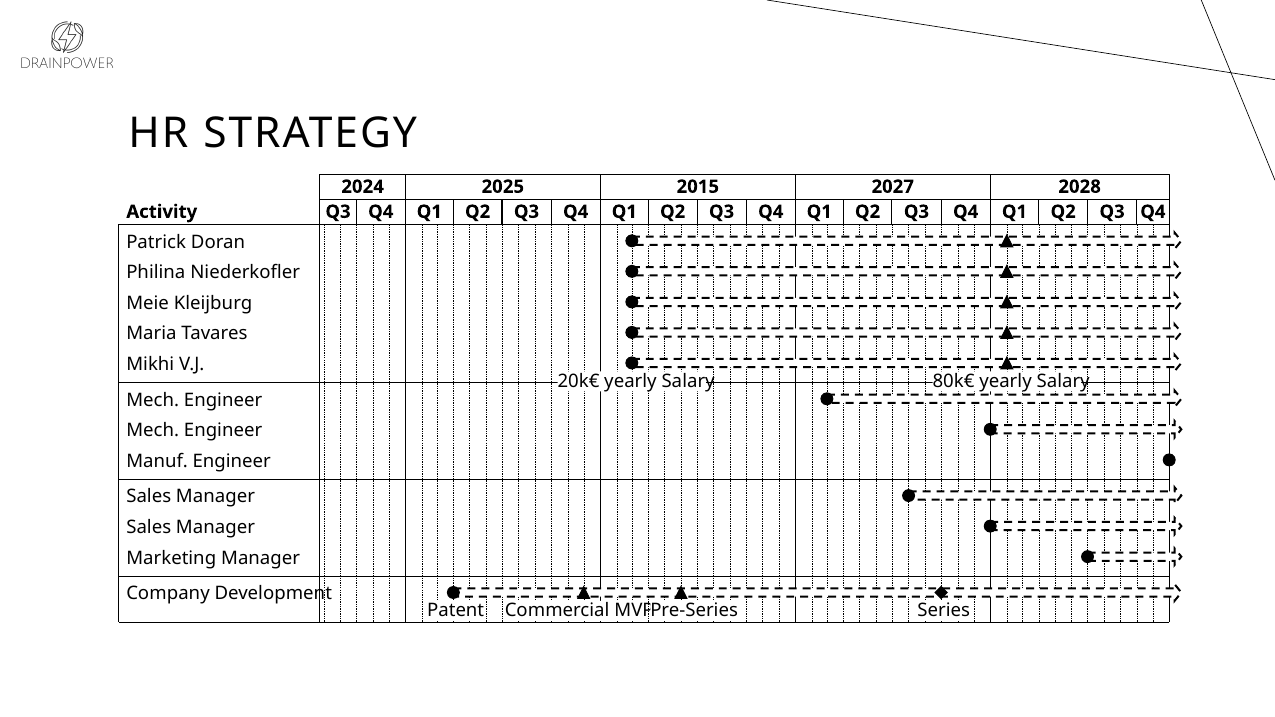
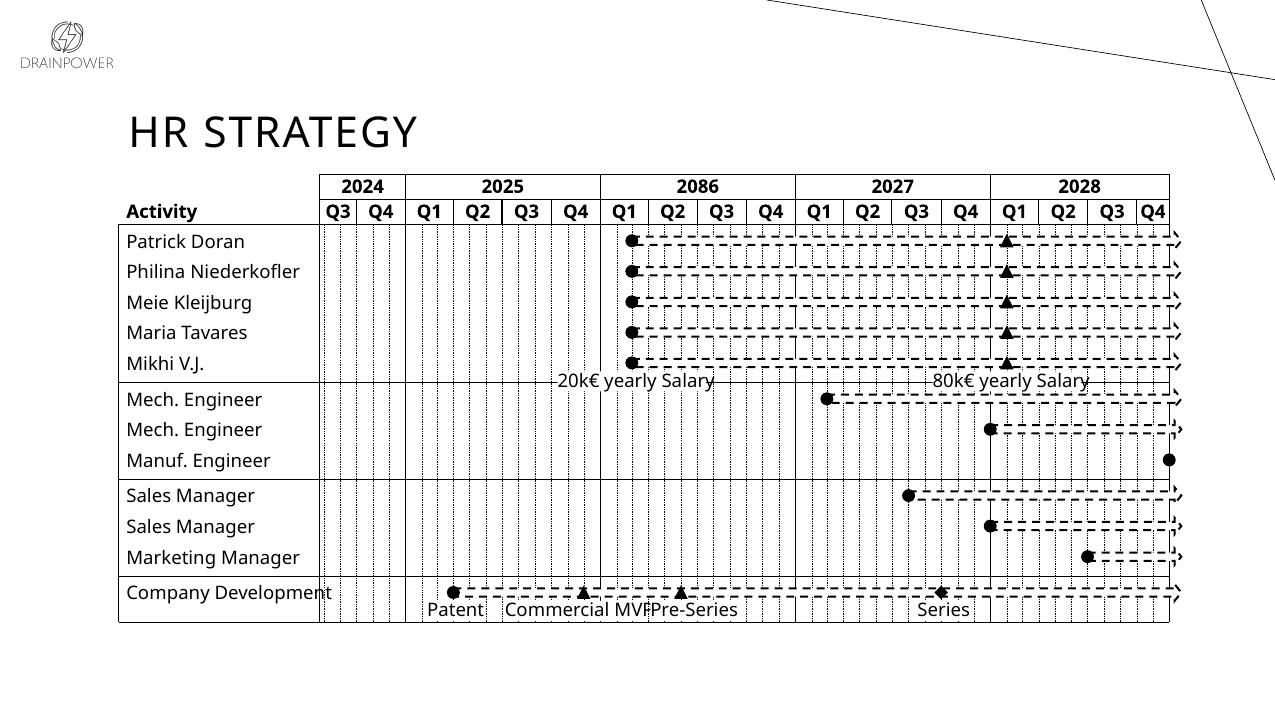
2015: 2015 -> 2086 (698, 187)
